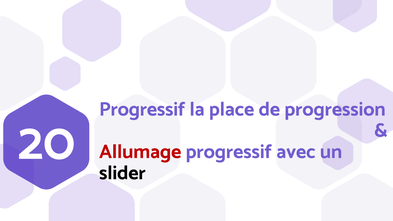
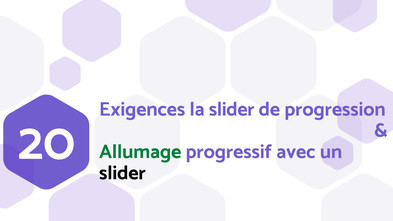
Progressif: Progressif -> Exigences (142, 109)
la place: place -> slider (232, 109)
Allumage colour: red -> green (140, 152)
